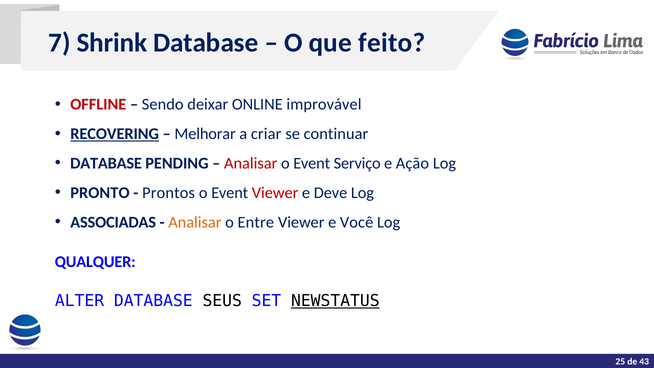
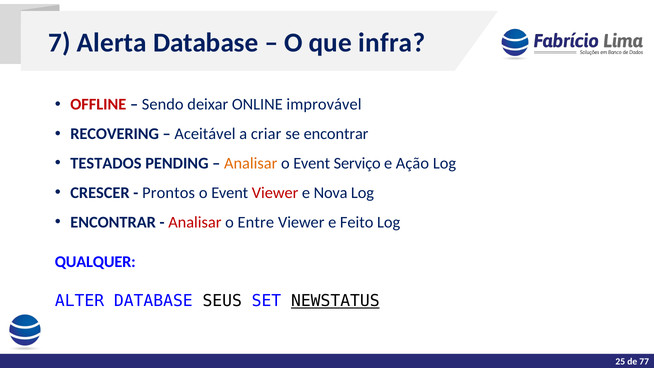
Shrink: Shrink -> Alerta (112, 43)
feito: feito -> infra (392, 43)
RECOVERING underline: present -> none (115, 134)
Melhorar: Melhorar -> Aceitável (205, 134)
se continuar: continuar -> encontrar (336, 134)
DATABASE: DATABASE -> TESTADOS (106, 163)
Analisar colour: red -> orange (251, 163)
PRONTO: PRONTO -> CRESCER (100, 193)
Deve: Deve -> Nova (331, 193)
ASSOCIADAS: ASSOCIADAS -> ENCONTRAR (113, 222)
Analisar colour: orange -> red (195, 222)
Você: Você -> Feito (357, 222)
43: 43 -> 77 (644, 362)
